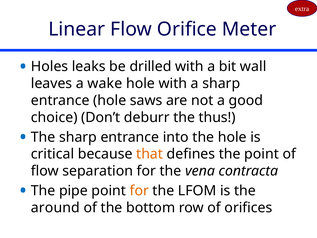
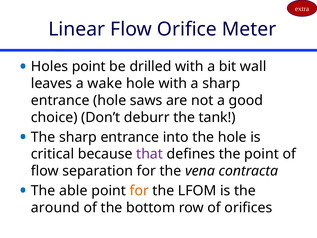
Holes leaks: leaks -> point (89, 67)
thus: thus -> tank (217, 117)
that colour: orange -> purple (150, 154)
pipe: pipe -> able (73, 191)
